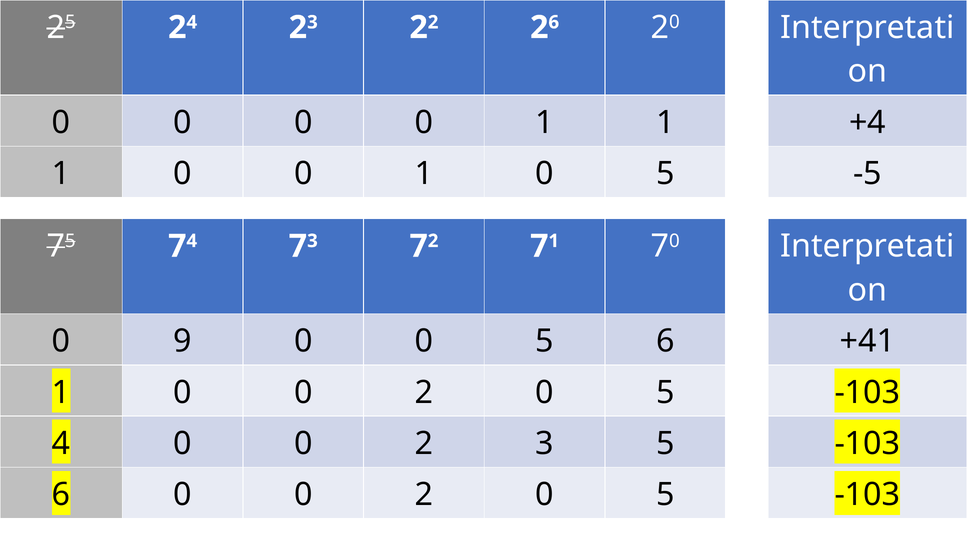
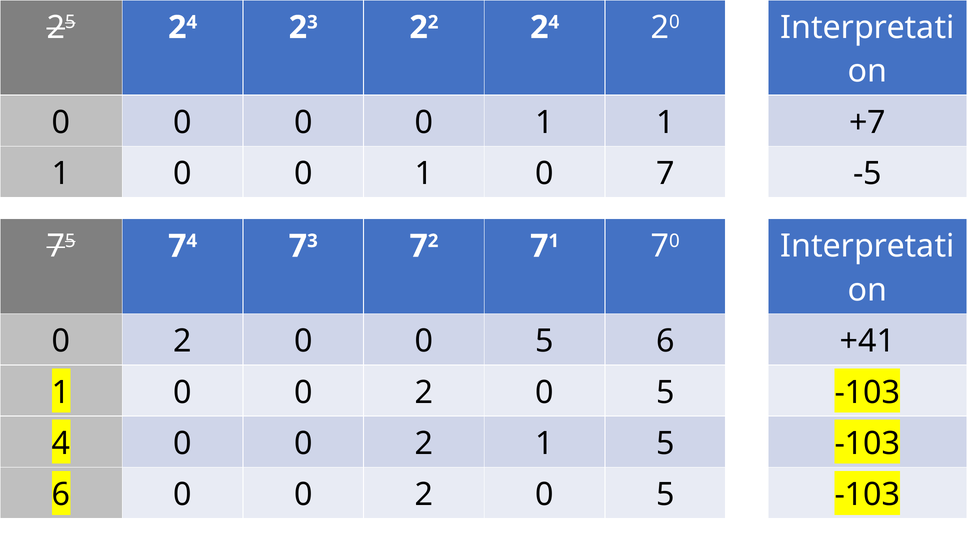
2 2 6: 6 -> 4 (554, 22)
+4: +4 -> +7 (867, 123)
1 0 5: 5 -> 7 (665, 174)
9: 9 -> 2 (183, 341)
0 2 3: 3 -> 1 (545, 443)
